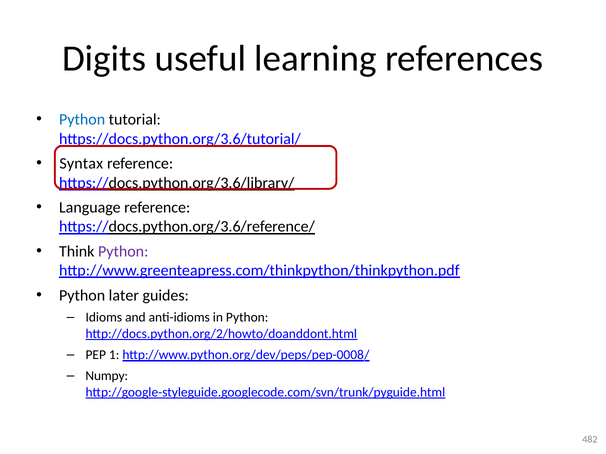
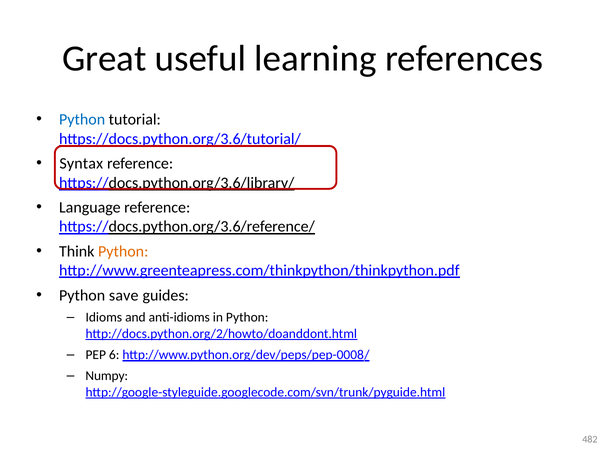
Digits: Digits -> Great (104, 59)
Python colour: purple -> orange (123, 252)
later: later -> save (124, 296)
1: 1 -> 6 (114, 355)
